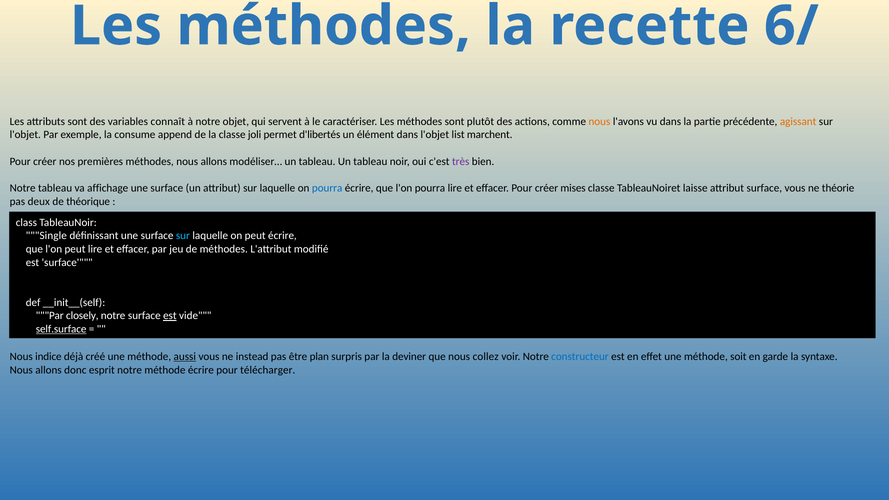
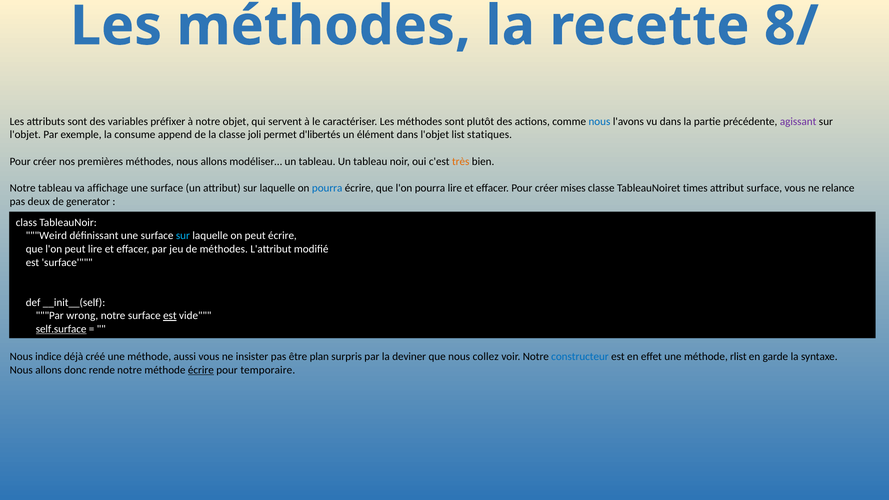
6/: 6/ -> 8/ (791, 26)
connaît: connaît -> préfixer (168, 121)
nous colour: orange -> blue (599, 121)
agissant colour: orange -> purple (798, 121)
marchent: marchent -> statiques (490, 135)
très colour: purple -> orange (461, 161)
laisse: laisse -> times (695, 188)
théorie: théorie -> relance (838, 188)
théorique: théorique -> generator (88, 201)
Single: Single -> Weird (46, 236)
closely: closely -> wrong (82, 316)
aussi underline: present -> none (185, 357)
instead: instead -> insister (252, 357)
soit: soit -> rlist (738, 357)
esprit: esprit -> rende (102, 370)
écrire underline: none -> present (201, 370)
télécharger: télécharger -> temporaire (268, 370)
